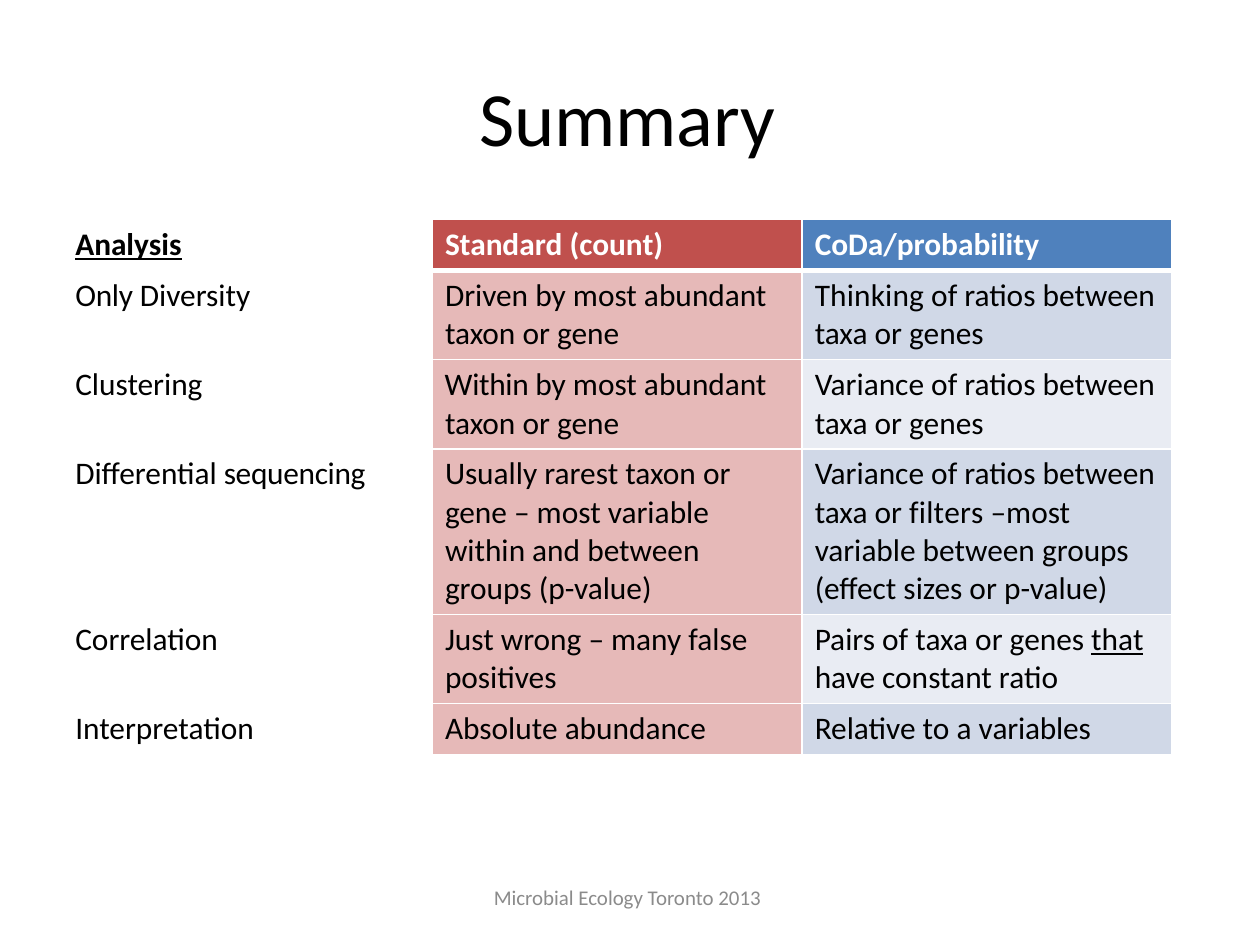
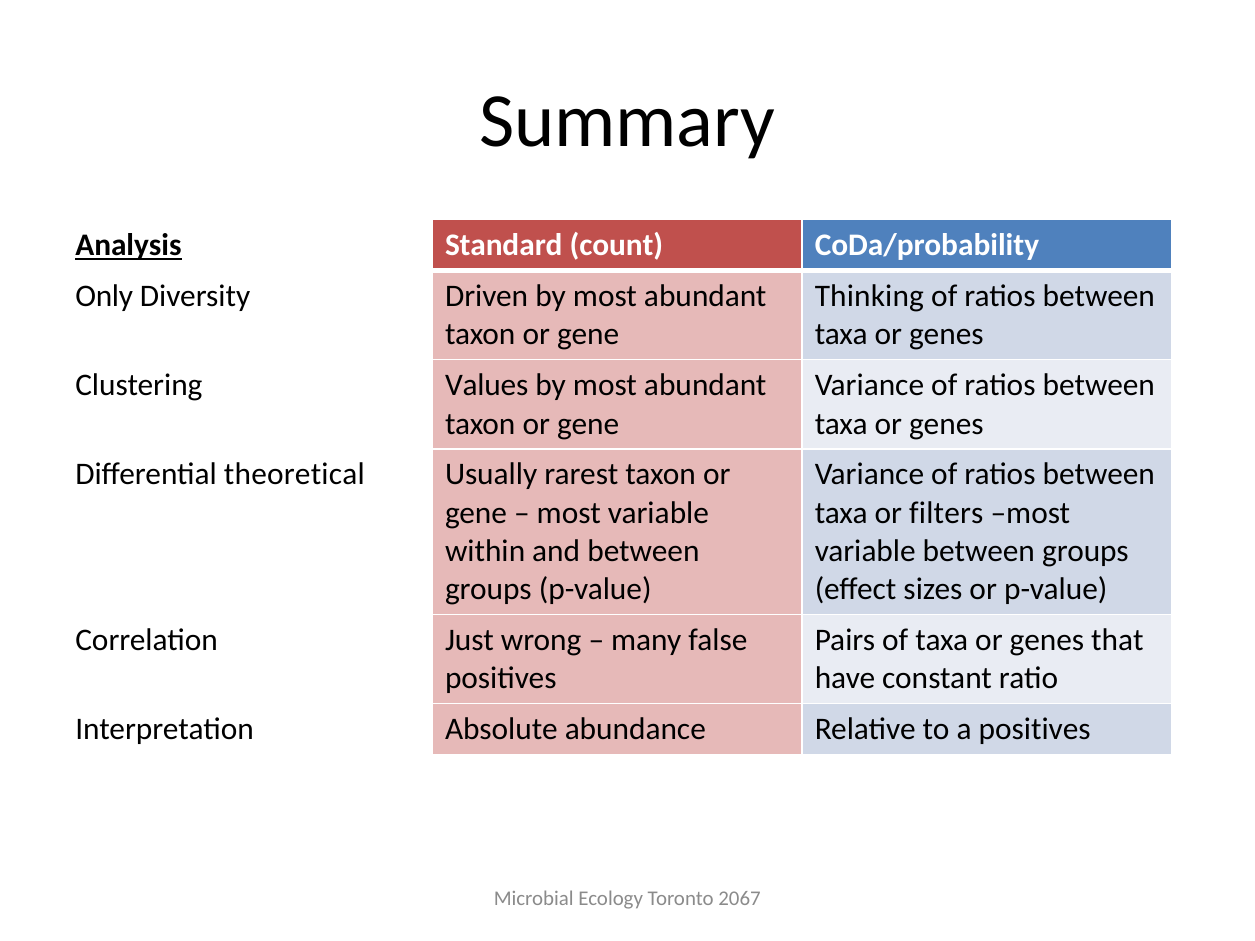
Clustering Within: Within -> Values (487, 386)
sequencing: sequencing -> theoretical (294, 475)
that underline: present -> none (1117, 640)
a variables: variables -> positives (1035, 730)
2013: 2013 -> 2067 (739, 899)
